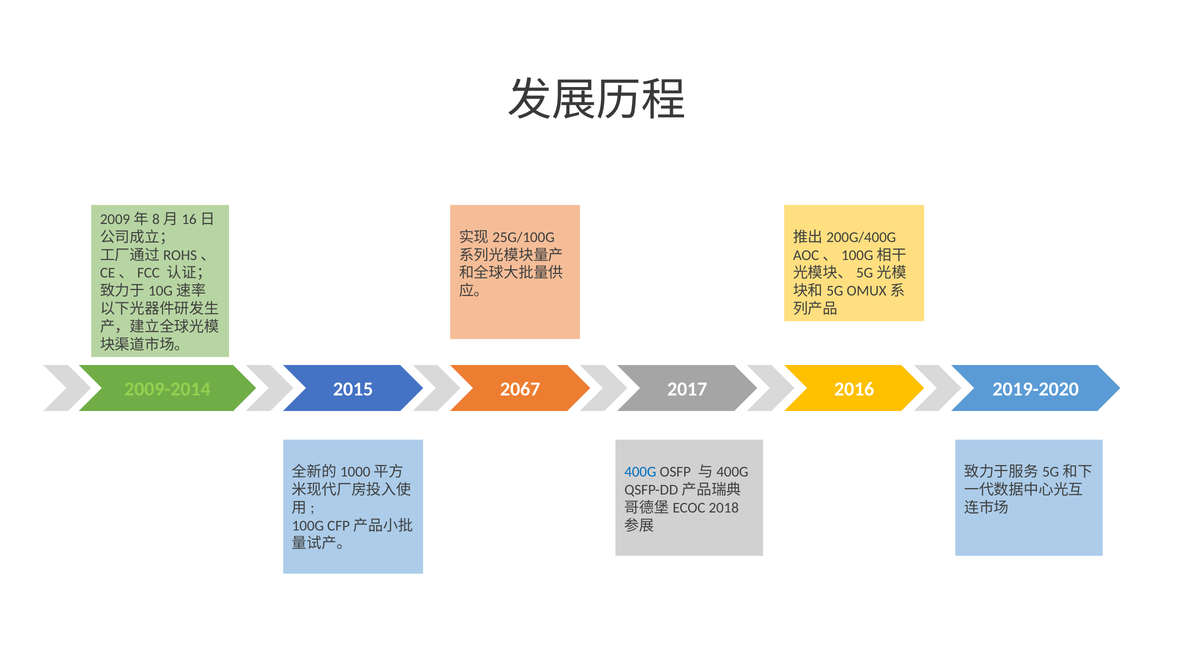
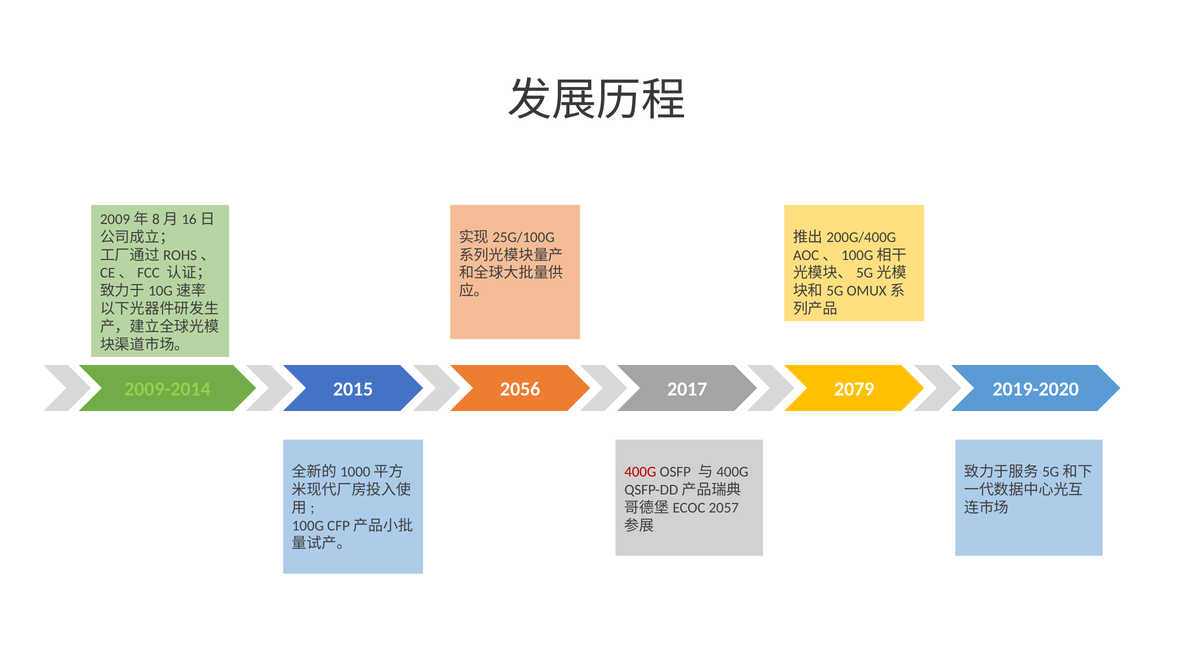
2067: 2067 -> 2056 (520, 389)
2016: 2016 -> 2079 (854, 389)
400G colour: blue -> red (640, 472)
2018: 2018 -> 2057 (724, 508)
